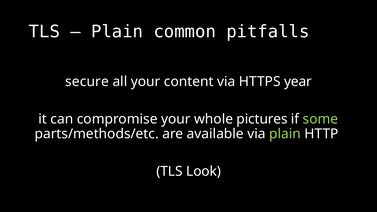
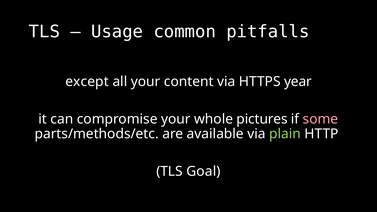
Plain: Plain -> Usage (117, 32)
secure: secure -> except (87, 82)
some colour: light green -> pink (320, 119)
Look: Look -> Goal (203, 172)
